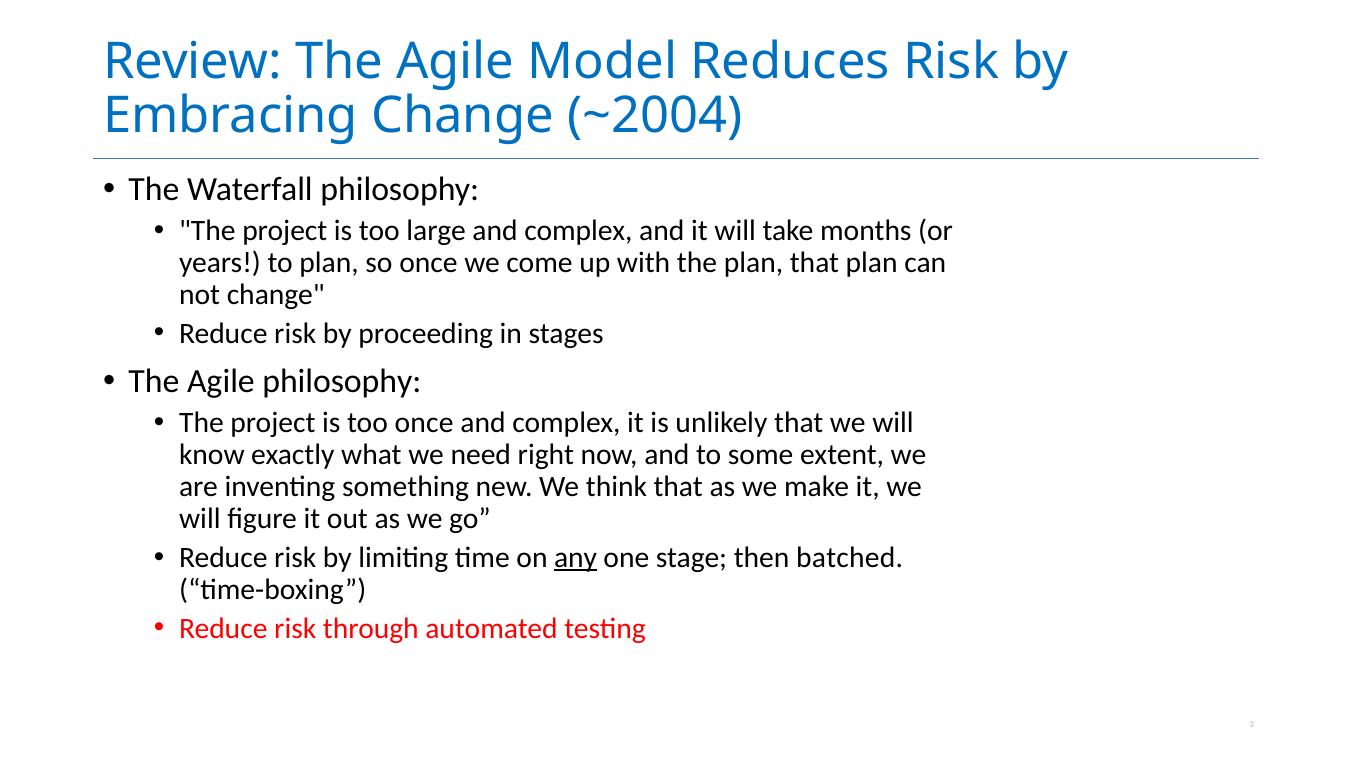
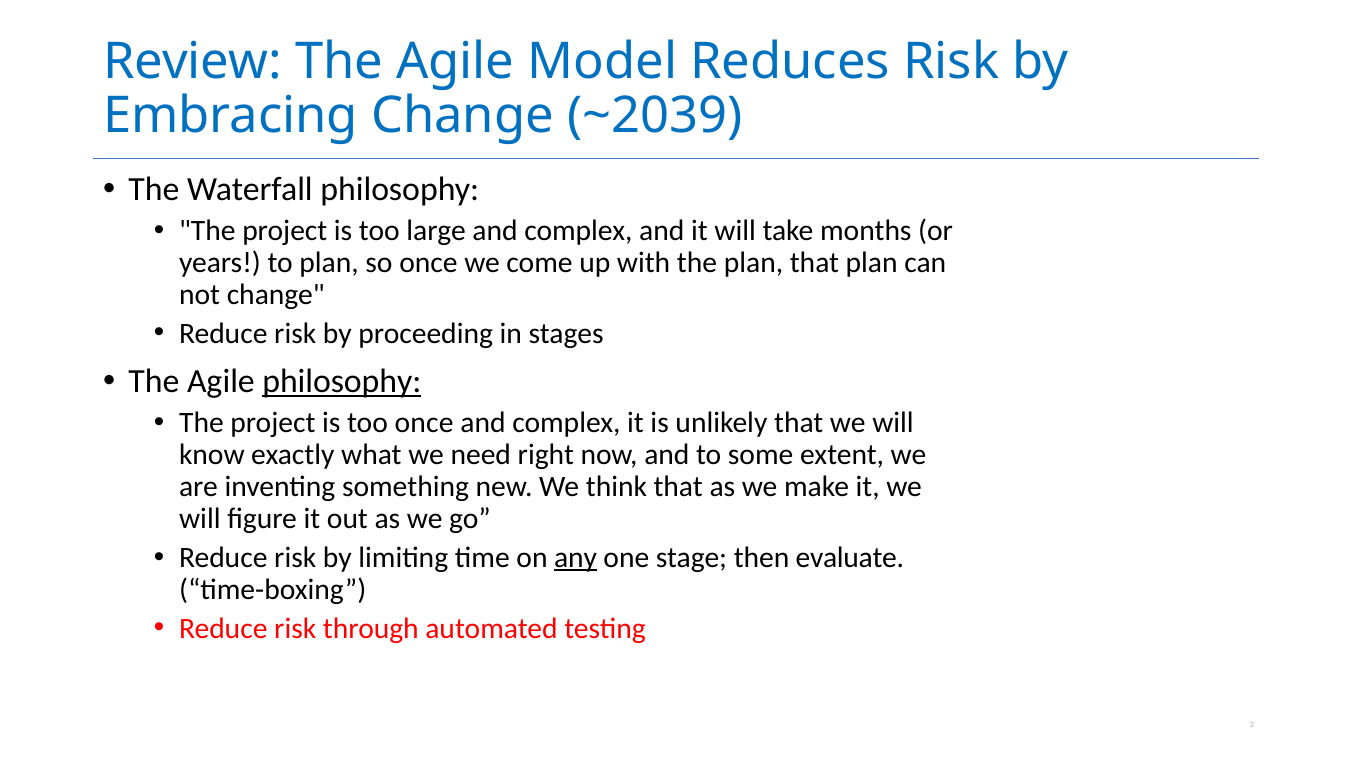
~2004: ~2004 -> ~2039 (655, 116)
philosophy underline: none -> present (342, 382)
batched: batched -> evaluate (850, 558)
